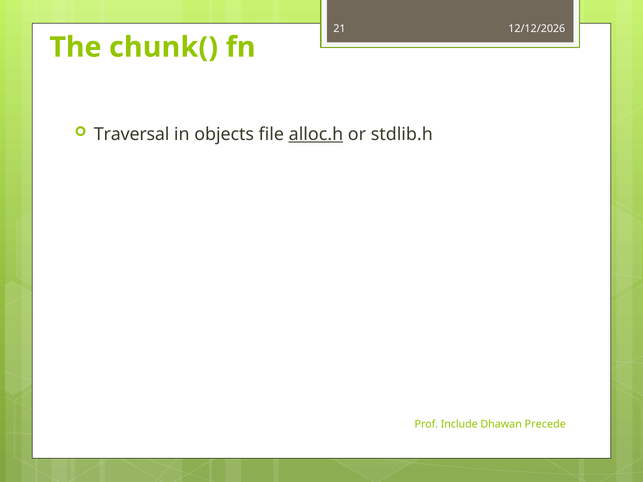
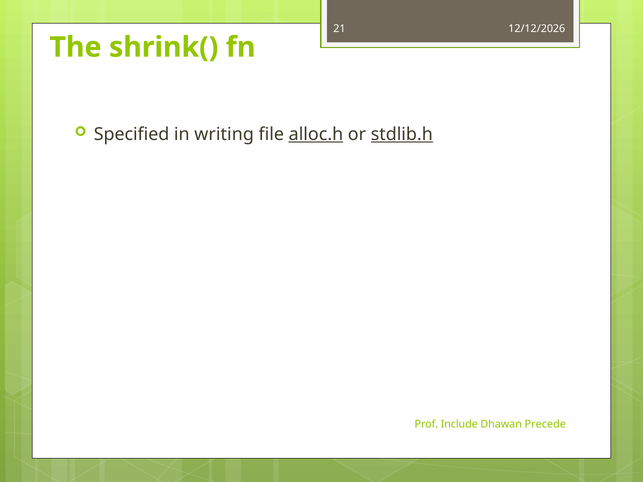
chunk(: chunk( -> shrink( (164, 47)
Traversal: Traversal -> Specified (132, 135)
objects: objects -> writing (224, 135)
stdlib.h underline: none -> present (402, 135)
